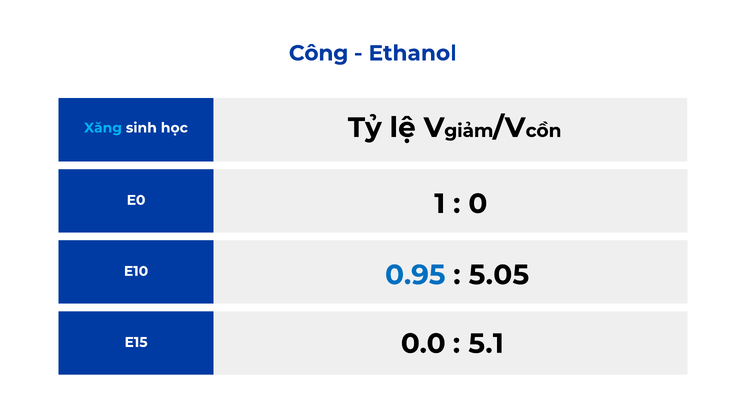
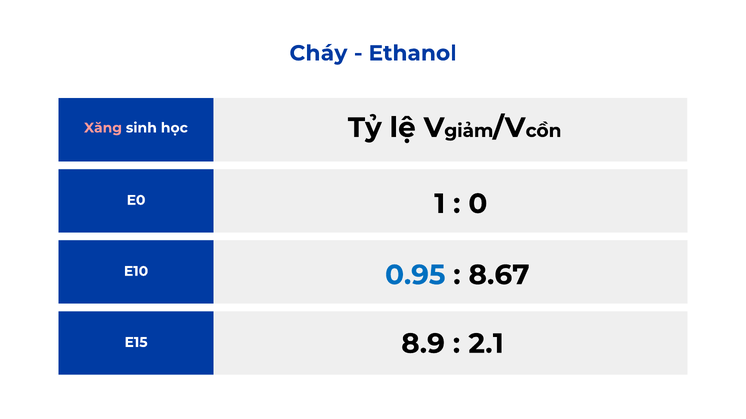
Công: Công -> Cháy (318, 53)
Xăng colour: light blue -> pink (103, 128)
5.05: 5.05 -> 8.67 (499, 275)
0.0: 0.0 -> 8.9 (423, 344)
5.1: 5.1 -> 2.1 (486, 344)
